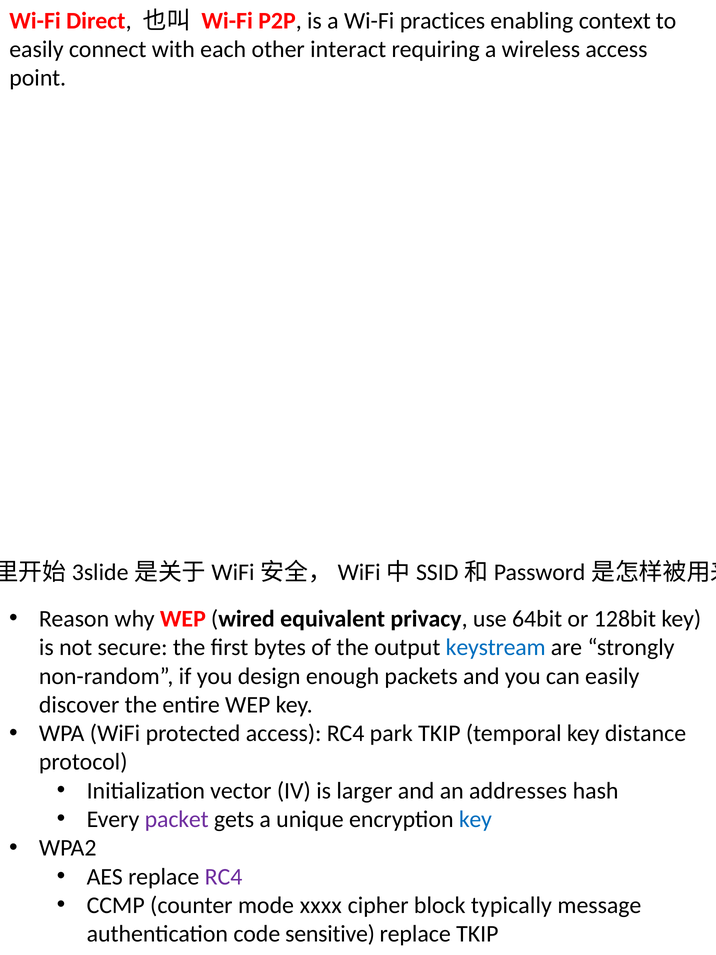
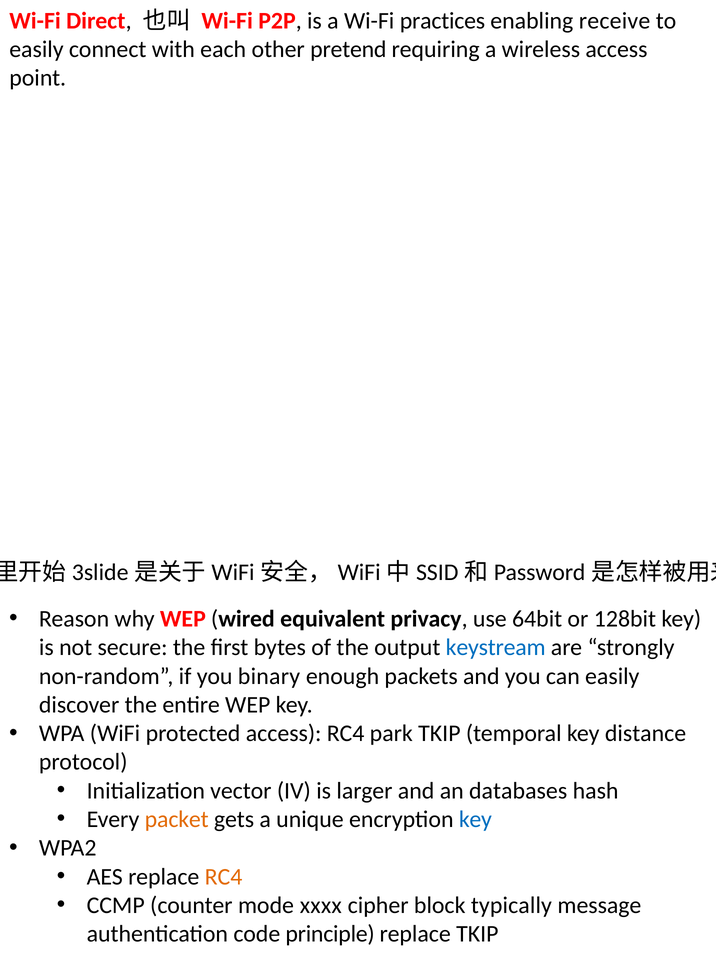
context: context -> receive (615, 21)
interact: interact -> pretend (348, 49)
design: design -> binary (269, 676)
addresses: addresses -> databases (518, 790)
packet colour: purple -> orange (177, 819)
RC4 colour: purple -> orange (224, 876)
sensitive: sensitive -> principle (330, 934)
